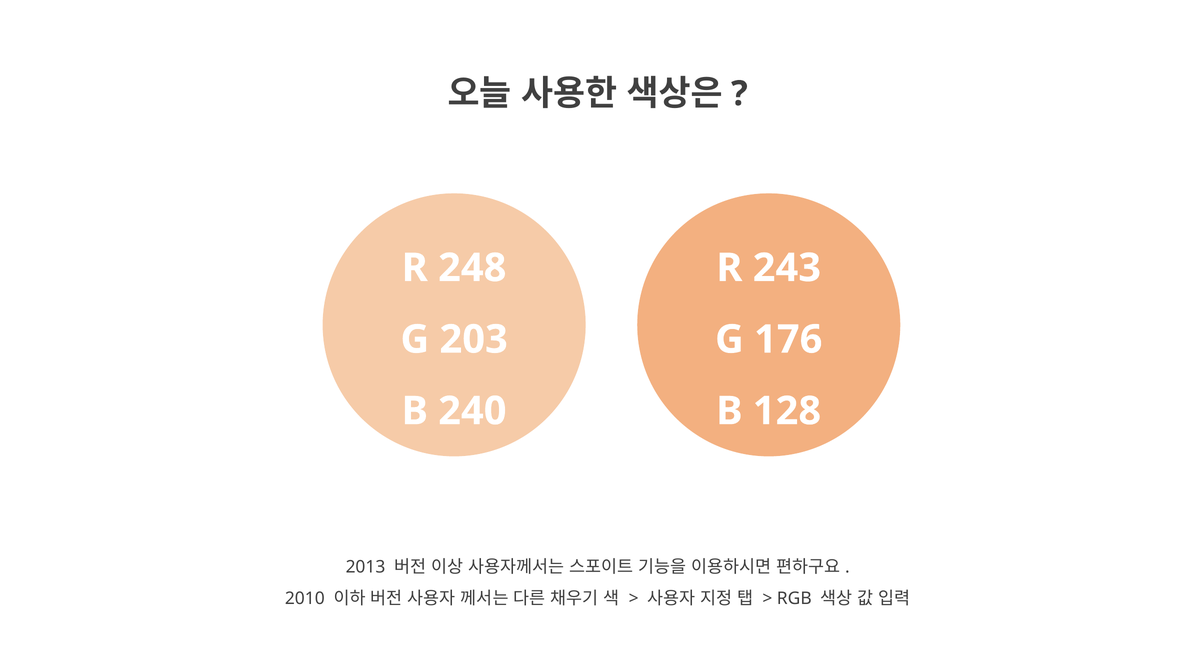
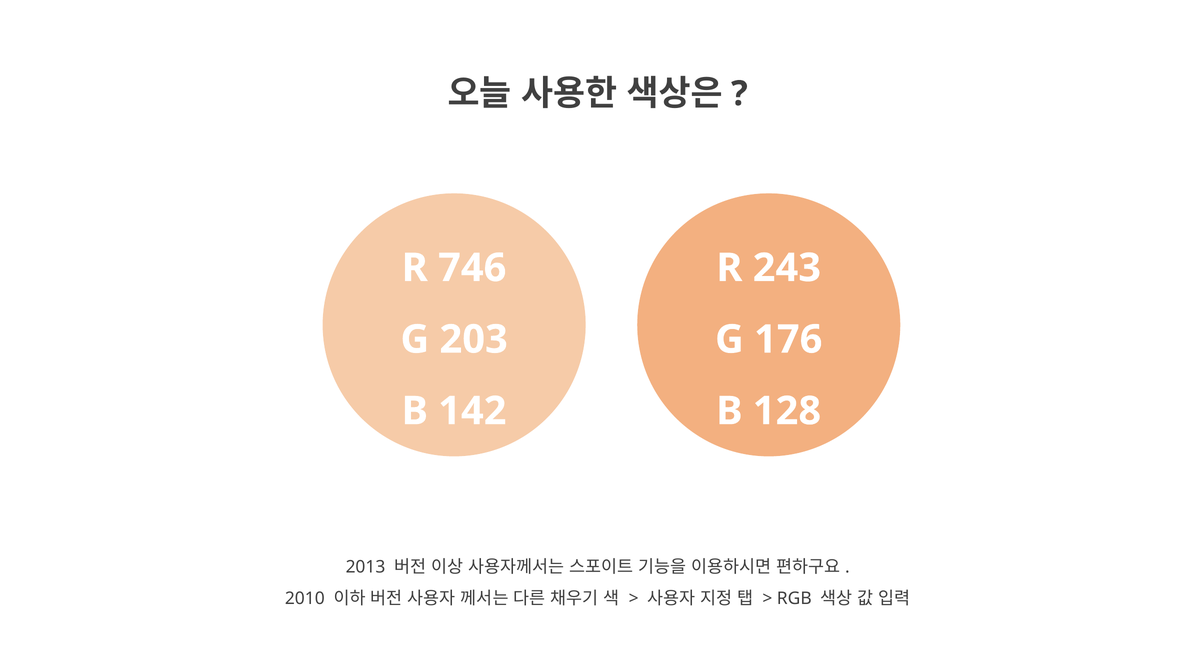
248: 248 -> 746 (472, 268)
240: 240 -> 142 (472, 411)
